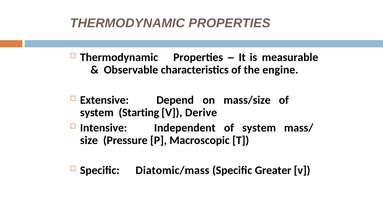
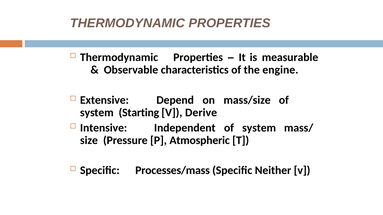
Macroscopic: Macroscopic -> Atmospheric (200, 141)
Diatomic/mass: Diatomic/mass -> Processes/mass (173, 171)
Greater: Greater -> Neither (273, 171)
